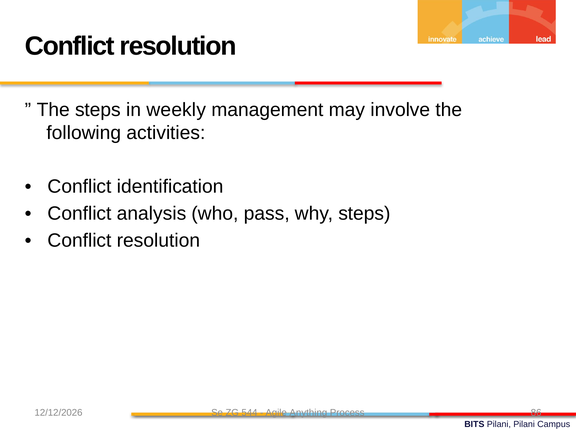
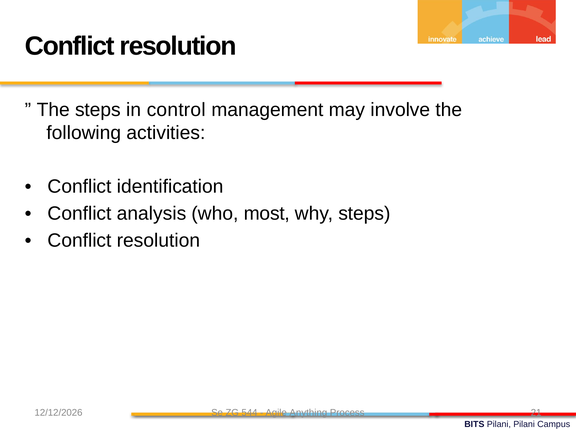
weekly: weekly -> control (176, 110)
pass: pass -> most (267, 214)
86: 86 -> 21 (536, 413)
